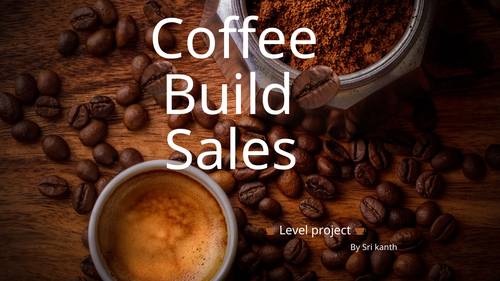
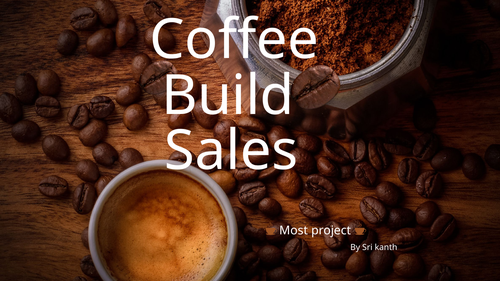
Level: Level -> Most (294, 231)
